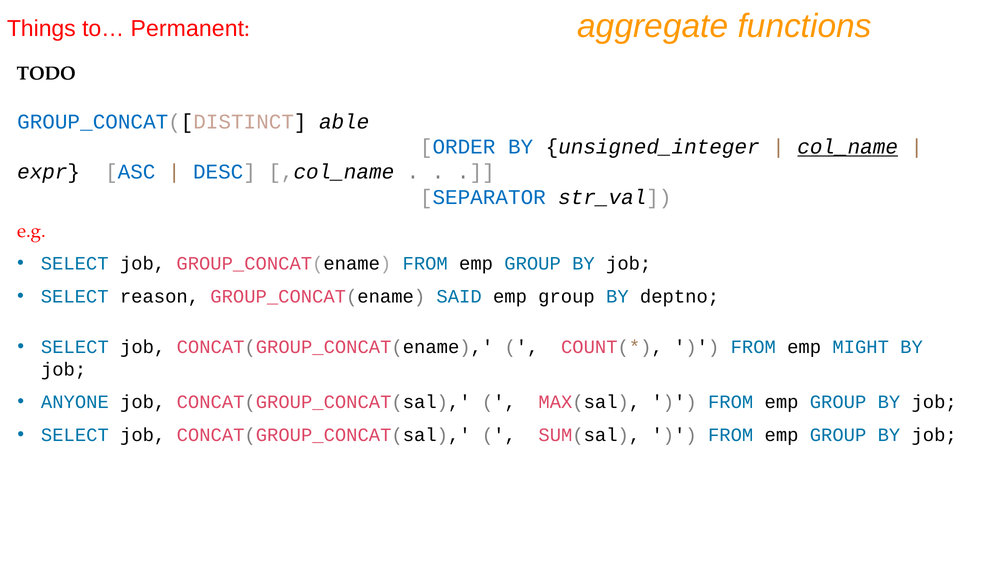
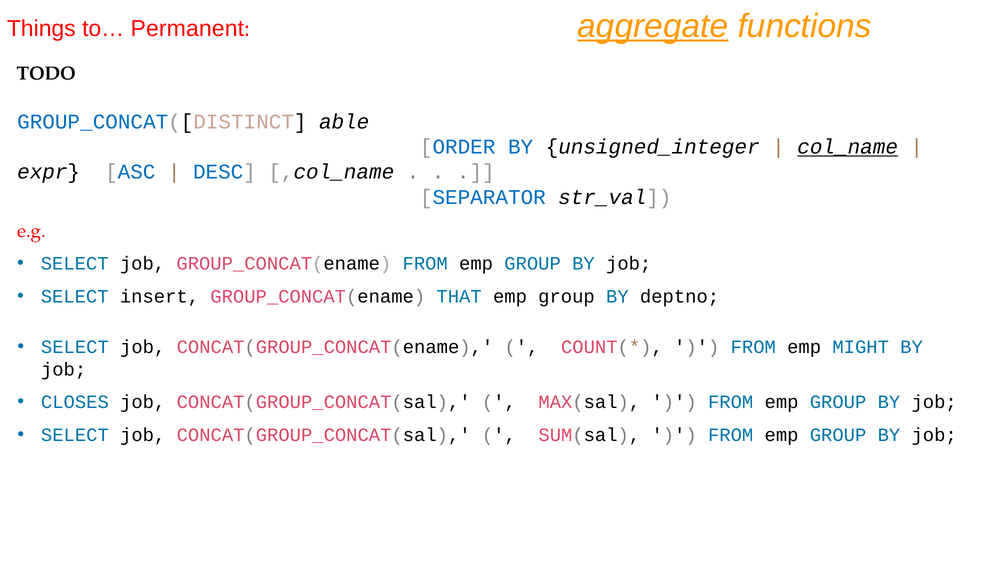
aggregate underline: none -> present (653, 26)
reason: reason -> insert (159, 296)
SAID: SAID -> THAT (459, 296)
ANYONE: ANYONE -> CLOSES (75, 402)
